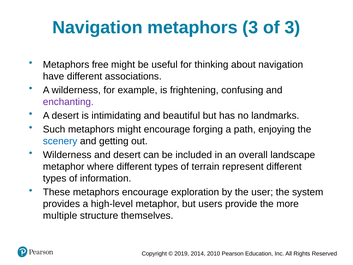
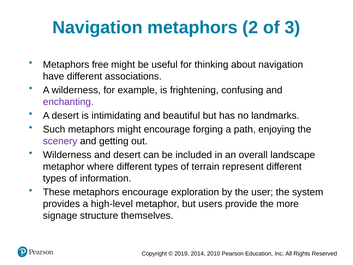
metaphors 3: 3 -> 2 (250, 27)
scenery colour: blue -> purple (60, 141)
multiple: multiple -> signage (60, 216)
